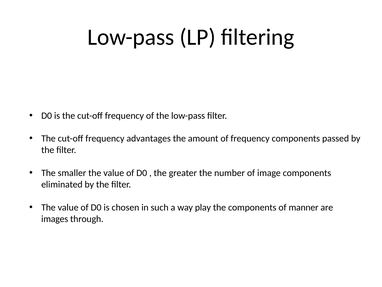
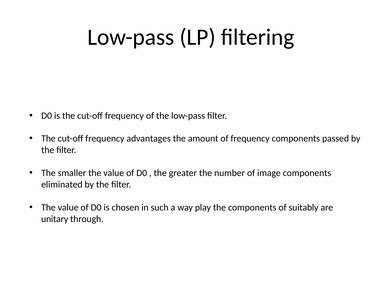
manner: manner -> suitably (304, 207)
images: images -> unitary (55, 219)
